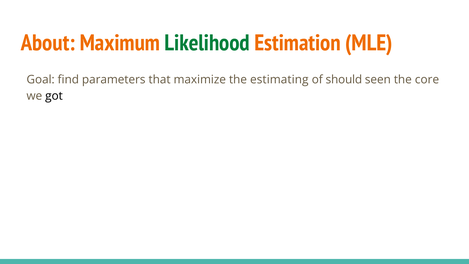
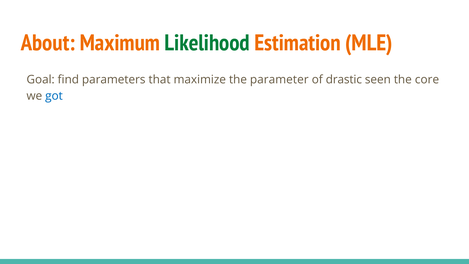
estimating: estimating -> parameter (279, 80)
should: should -> drastic (344, 80)
got colour: black -> blue (54, 96)
